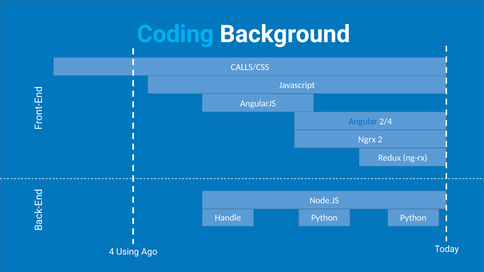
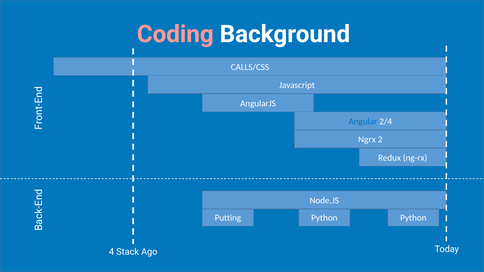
Coding colour: light blue -> pink (175, 34)
Handle: Handle -> Putting (228, 218)
Using: Using -> Stack (128, 252)
